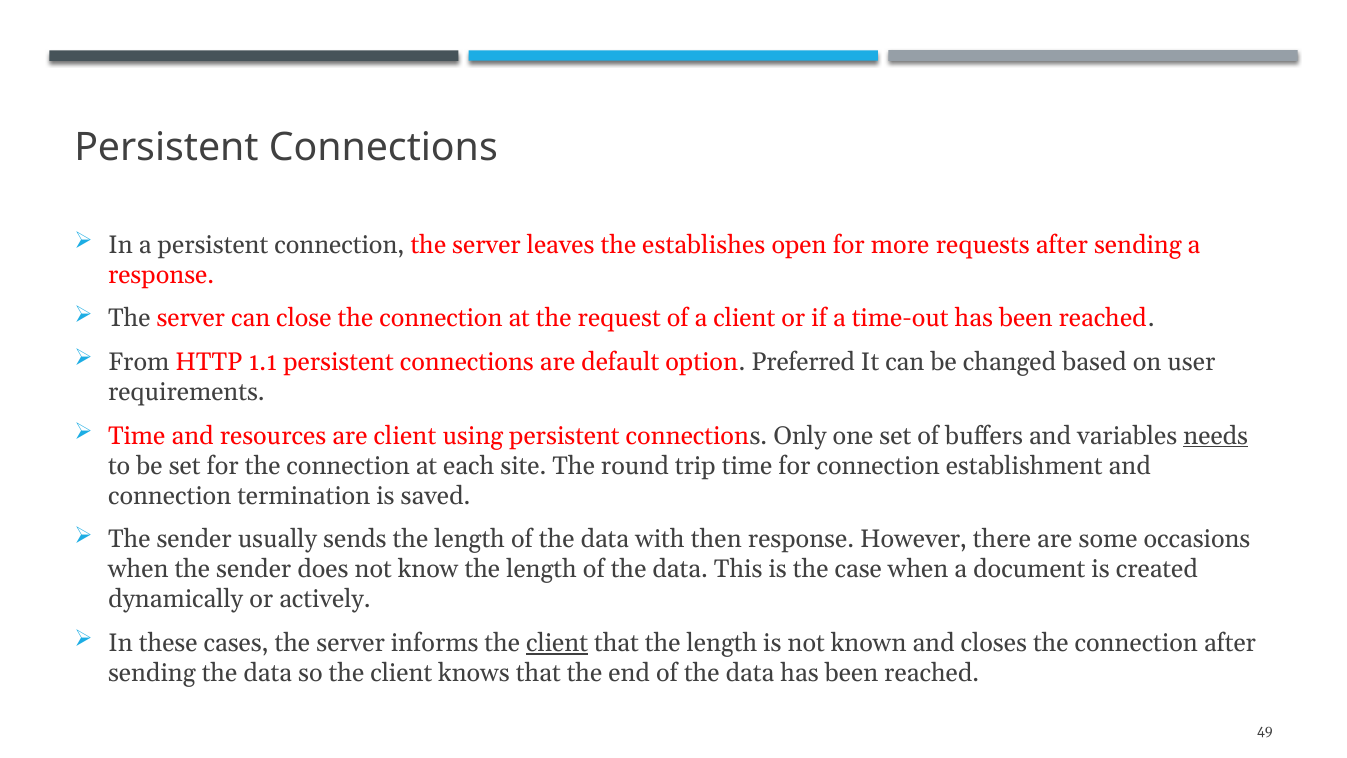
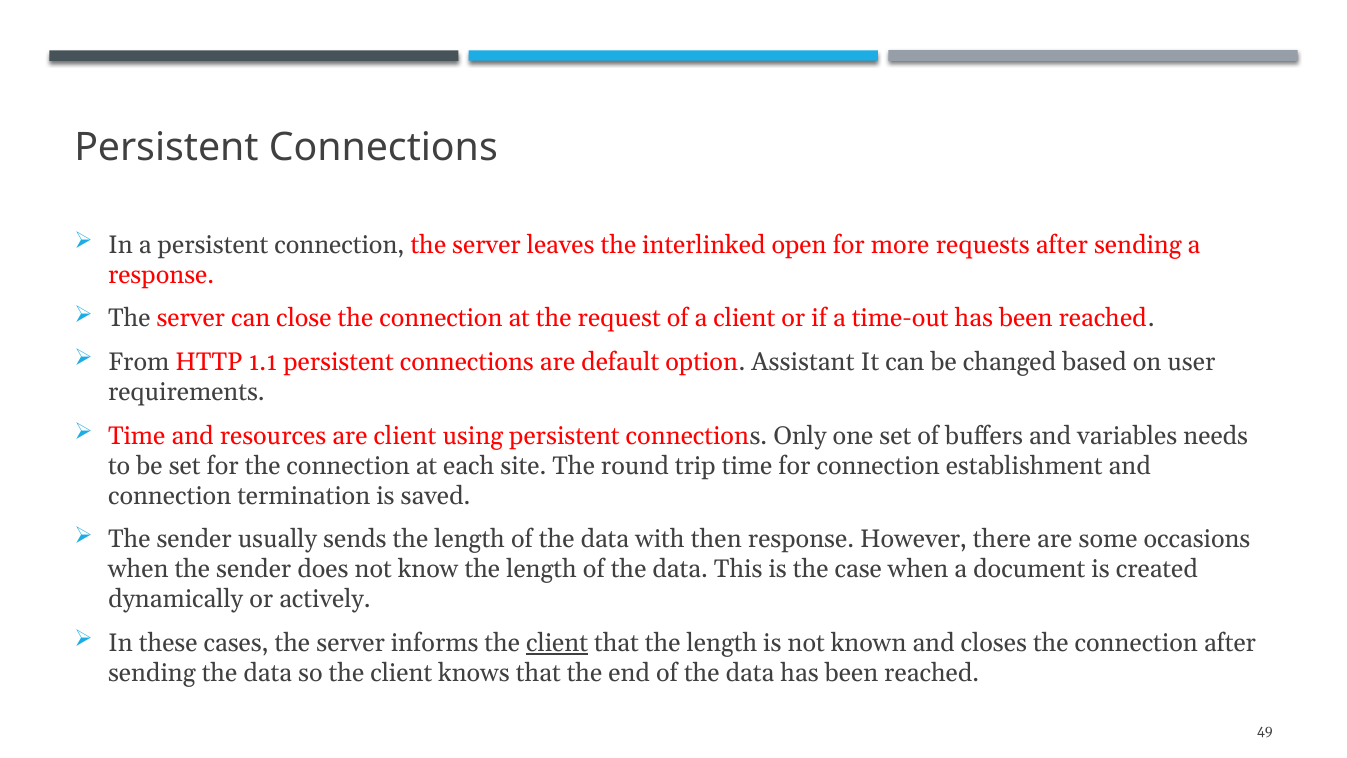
establishes: establishes -> interlinked (704, 245)
Preferred: Preferred -> Assistant (803, 362)
needs underline: present -> none (1216, 436)
